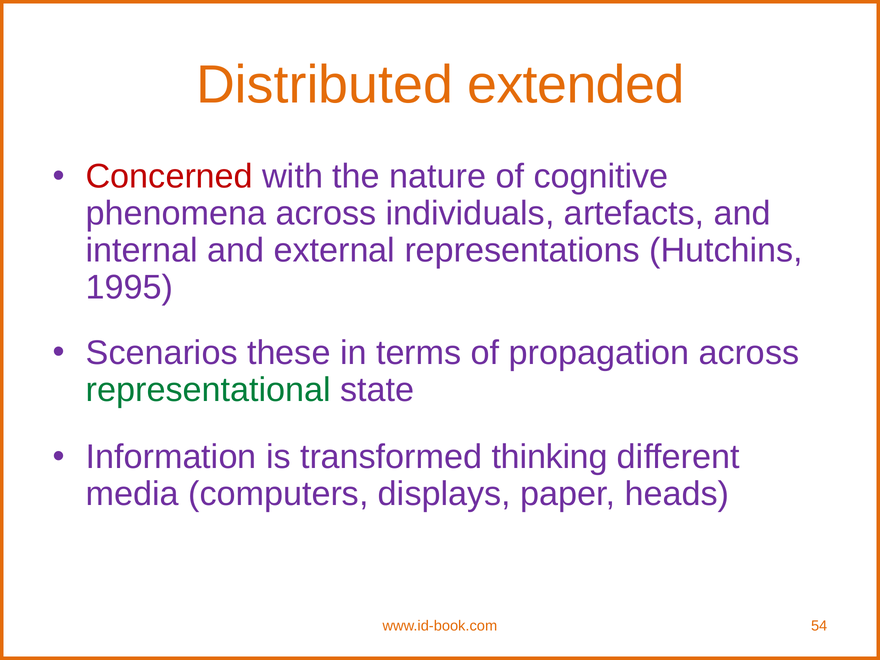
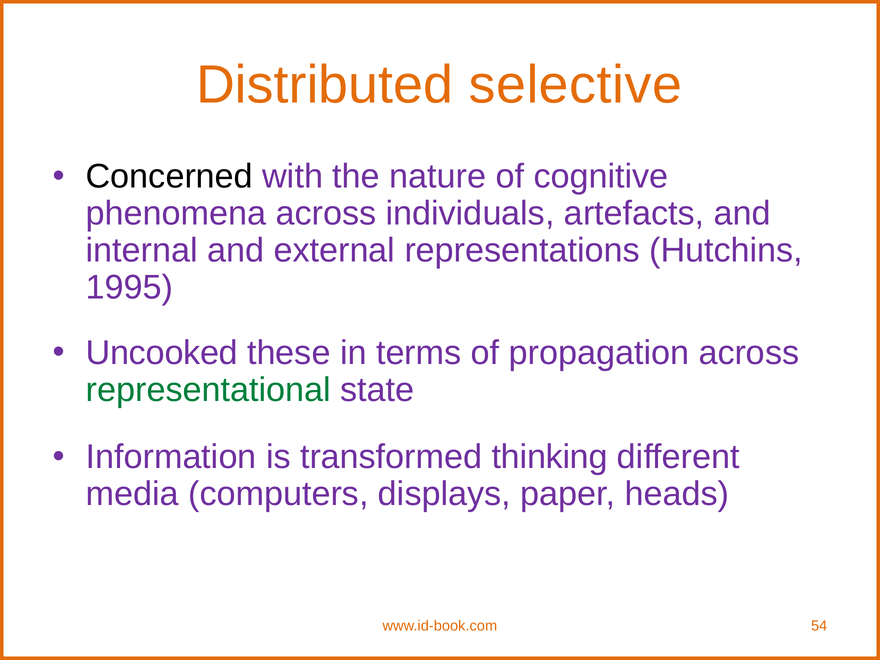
extended: extended -> selective (575, 85)
Concerned colour: red -> black (169, 177)
Scenarios: Scenarios -> Uncooked (162, 353)
